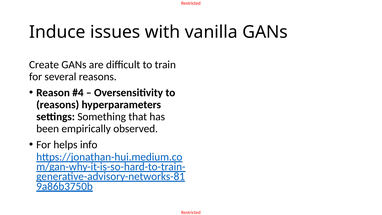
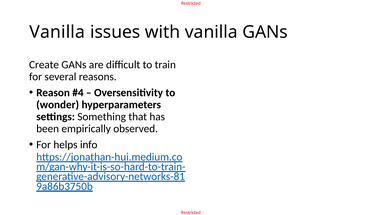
Induce: Induce -> Vanilla (57, 32)
reasons: reasons -> wonder (58, 105)
